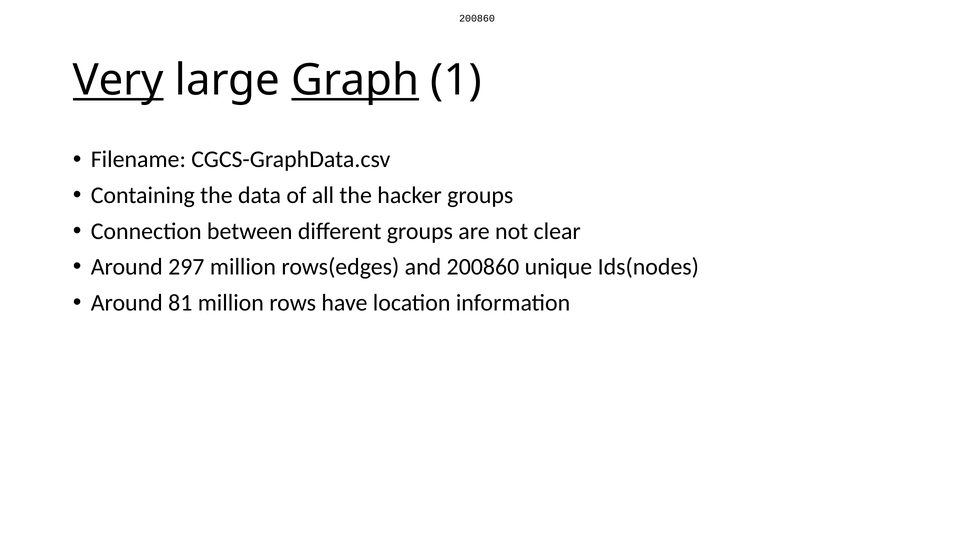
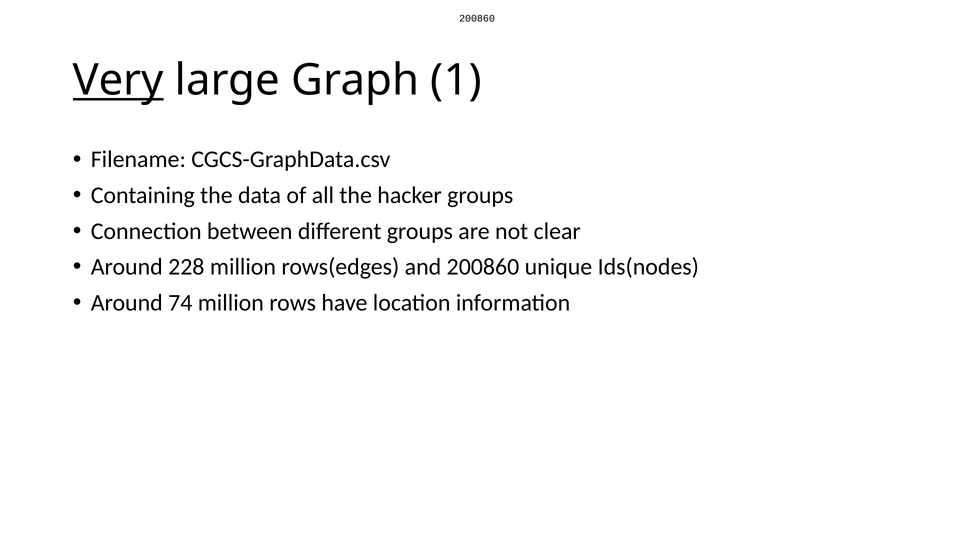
Graph underline: present -> none (355, 80)
297: 297 -> 228 (186, 267)
81: 81 -> 74 (180, 303)
